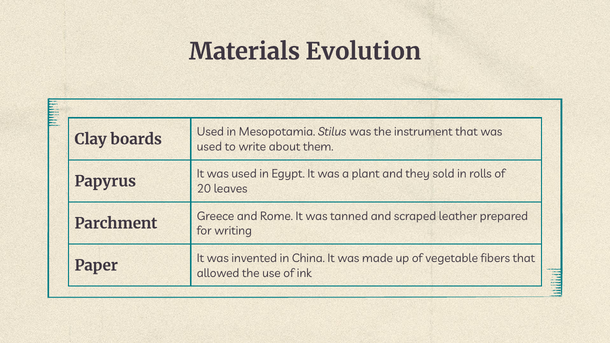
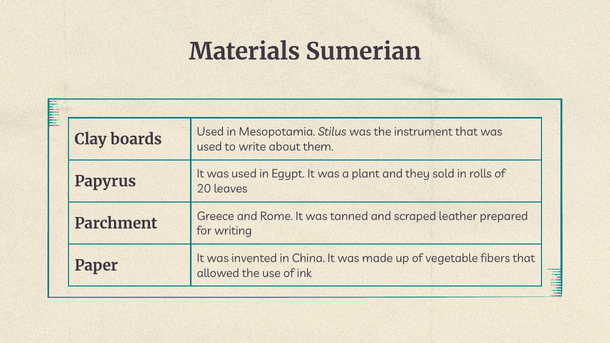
Evolution: Evolution -> Sumerian (363, 52)
